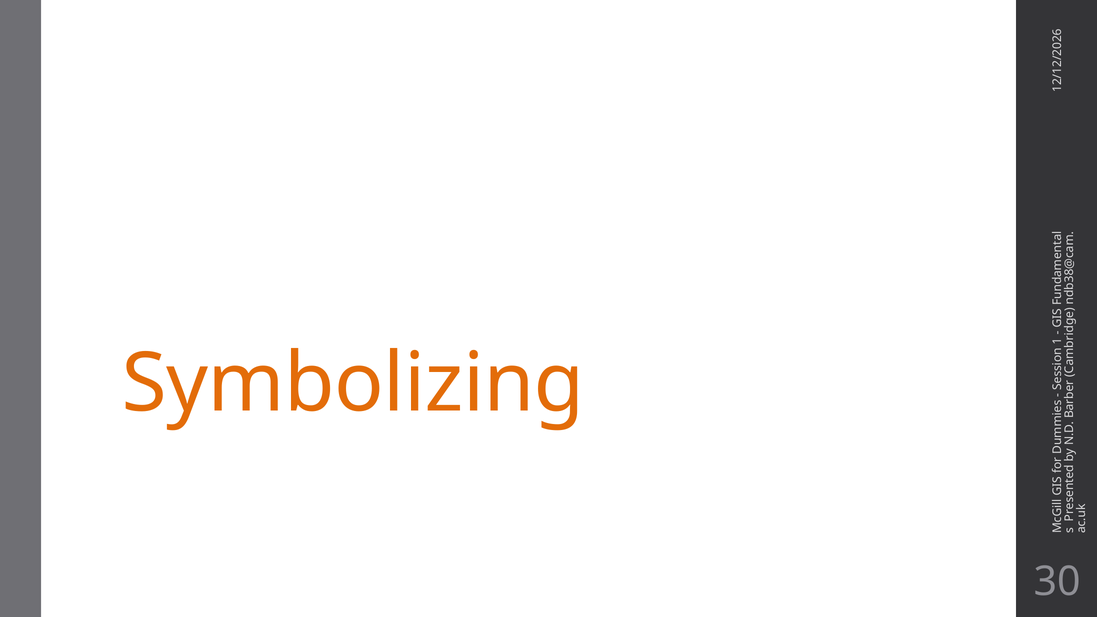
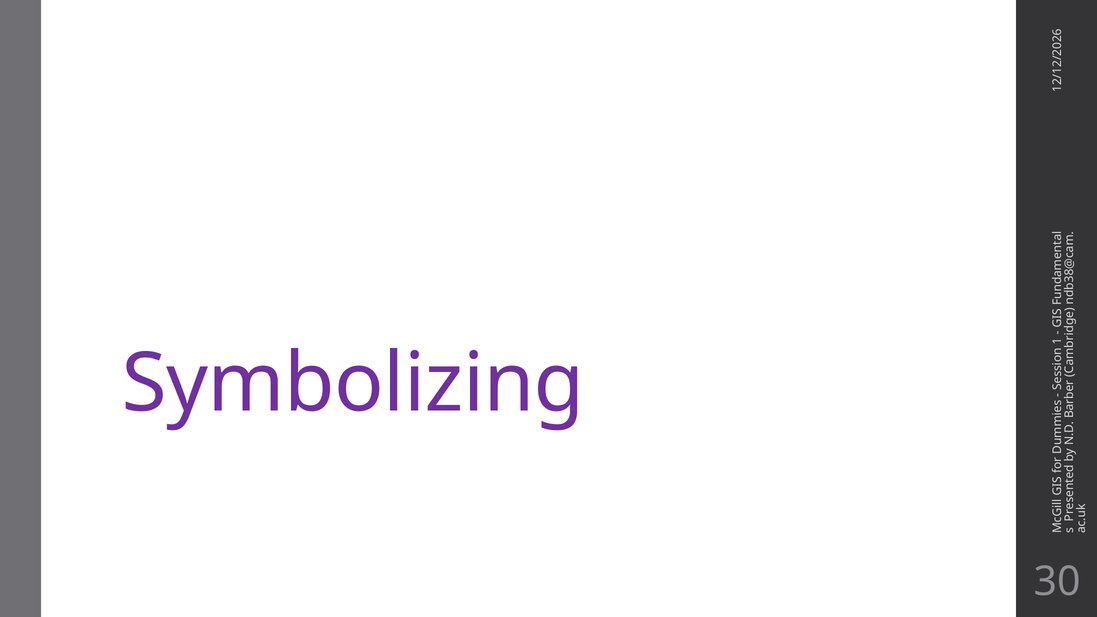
Symbolizing colour: orange -> purple (353, 384)
